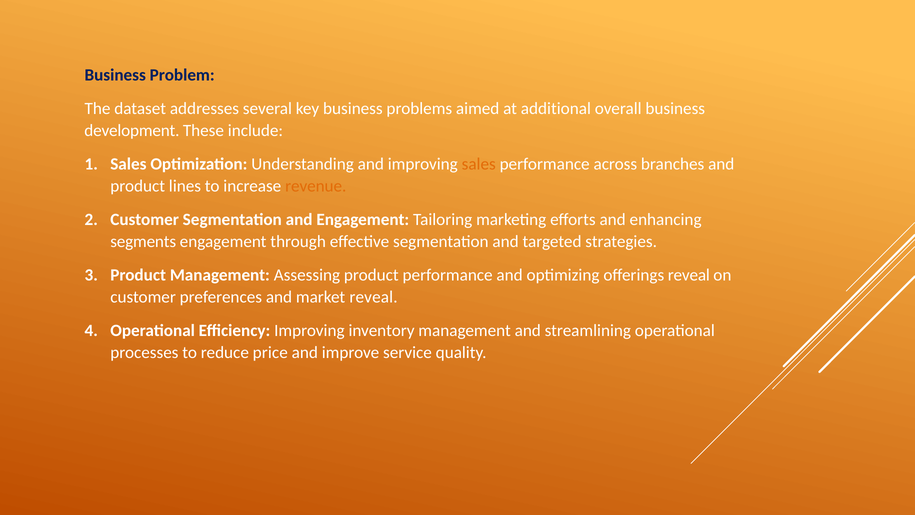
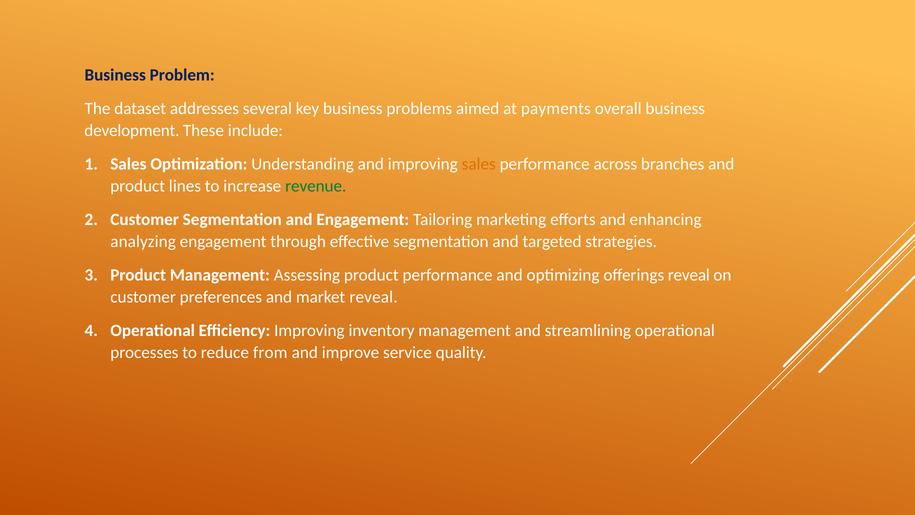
additional: additional -> payments (556, 108)
revenue colour: orange -> green (316, 186)
segments: segments -> analyzing (143, 241)
price: price -> from (270, 352)
